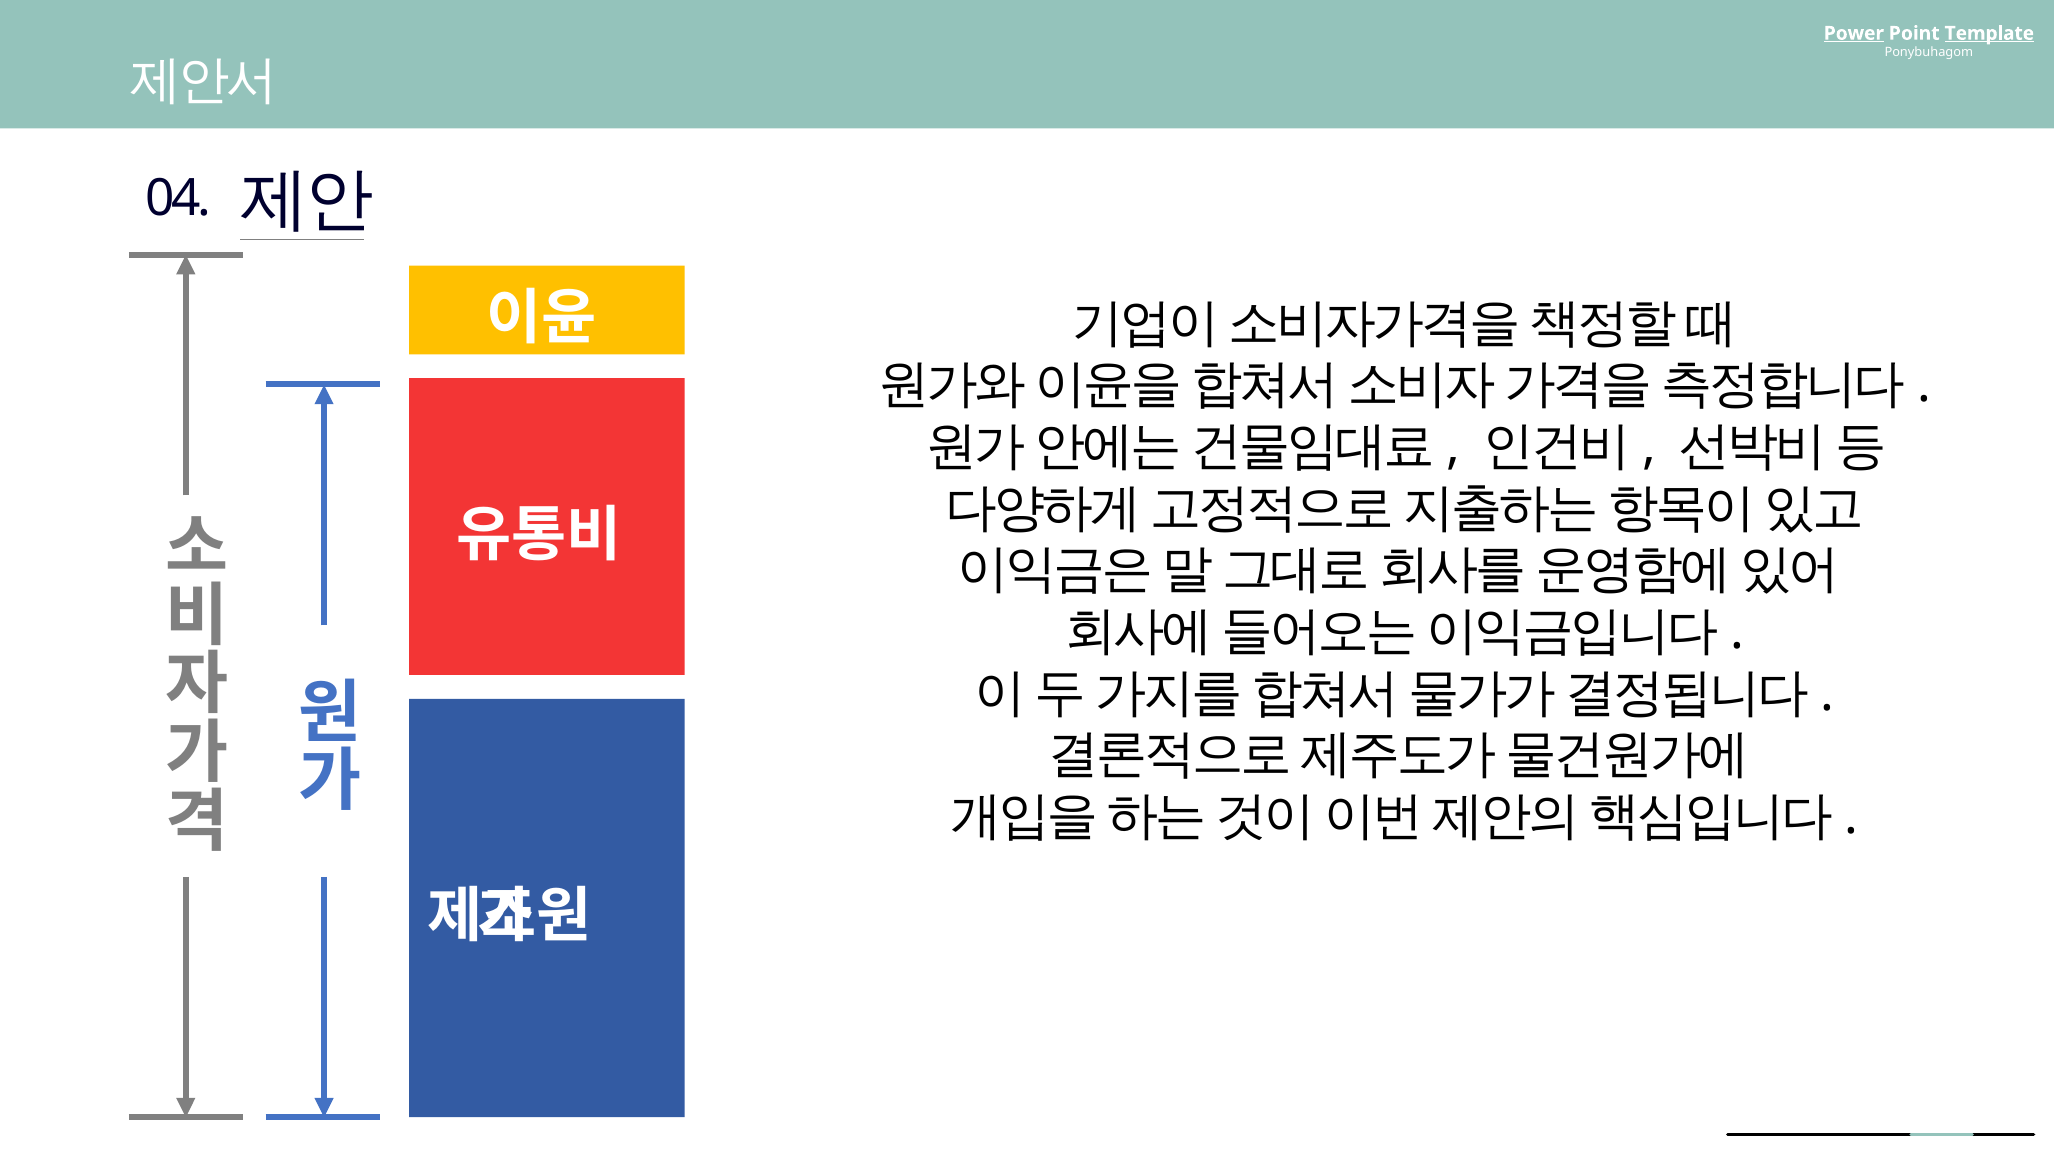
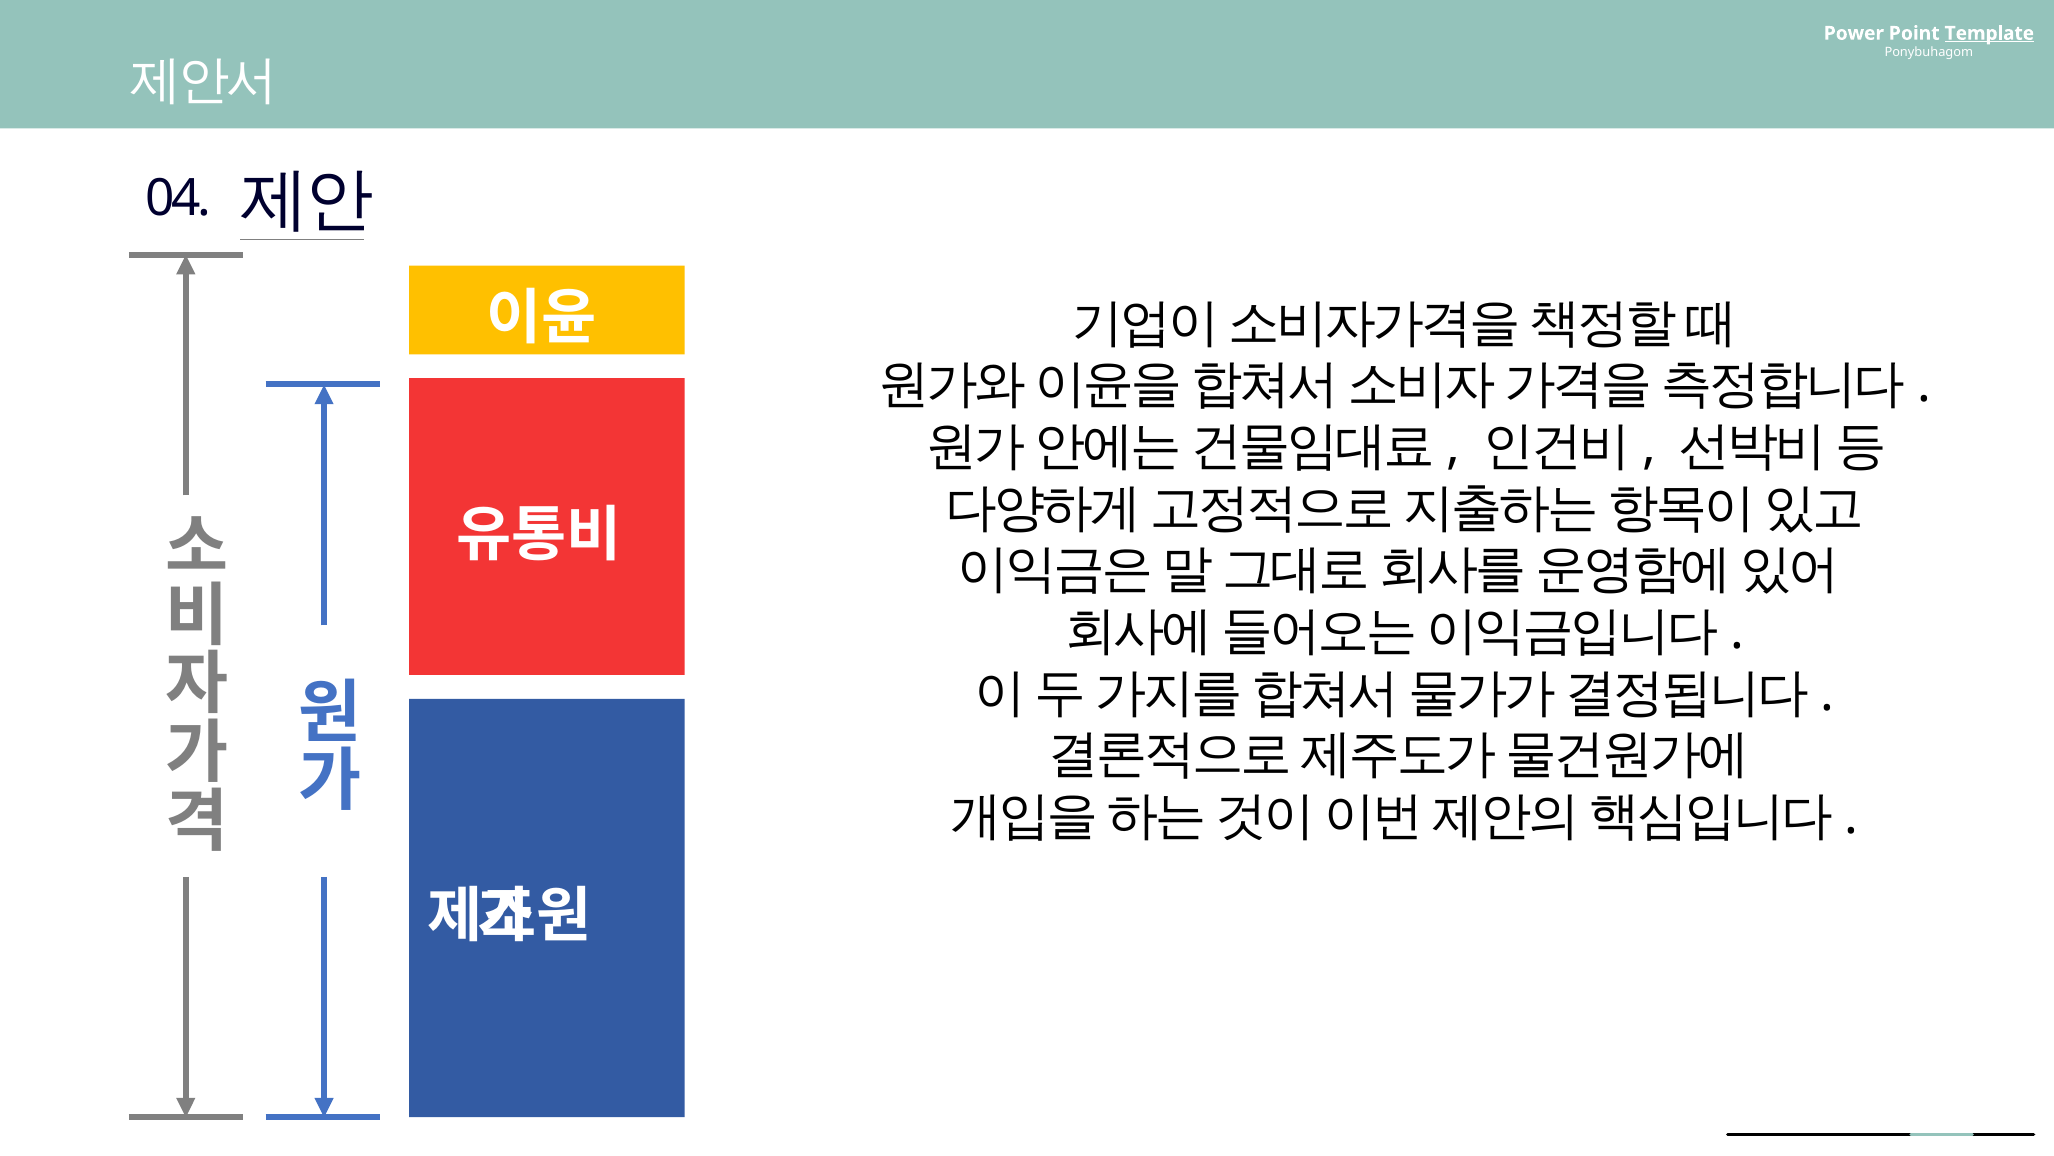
Power underline: present -> none (1854, 33)
